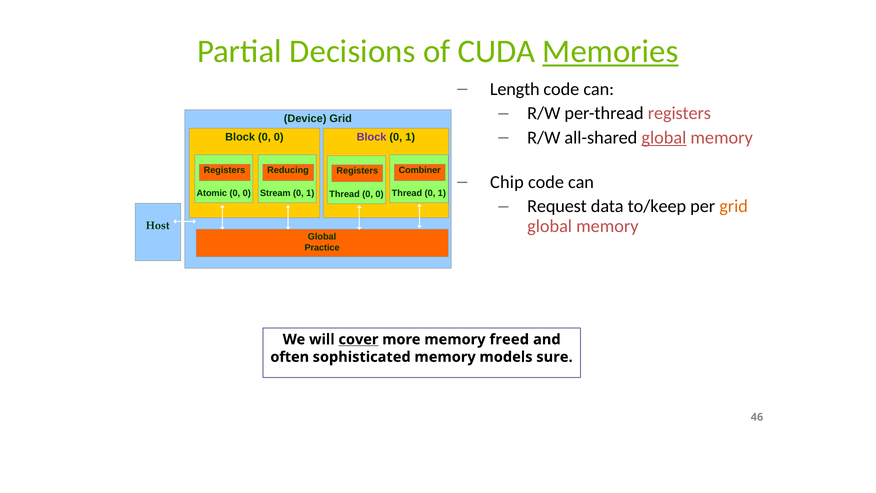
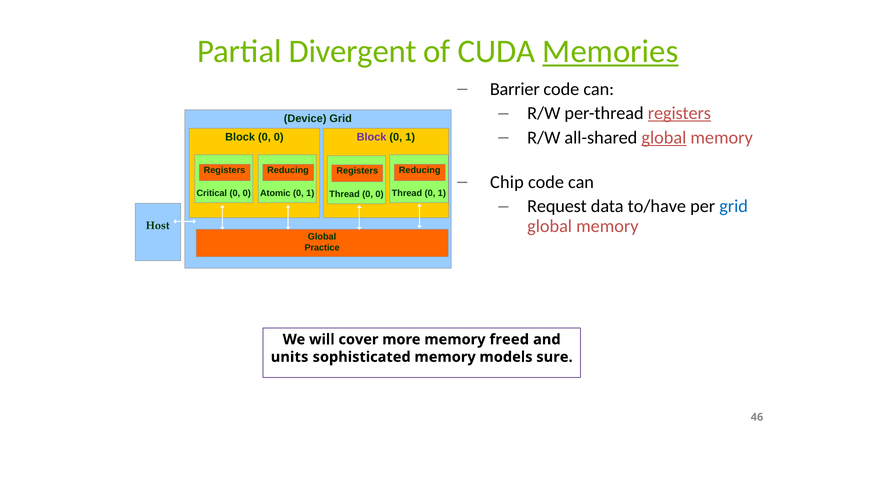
Decisions: Decisions -> Divergent (353, 51)
Length: Length -> Barrier (515, 89)
registers underline: none -> present (679, 113)
Combiner: Combiner -> Reducing (420, 170)
Atomic: Atomic -> Critical (212, 193)
Stream: Stream -> Atomic (275, 193)
to/keep: to/keep -> to/have (657, 206)
grid colour: orange -> blue (734, 206)
cover underline: present -> none (358, 339)
often: often -> units (290, 357)
